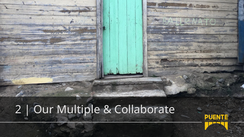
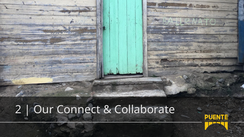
Multiple: Multiple -> Connect (78, 110)
